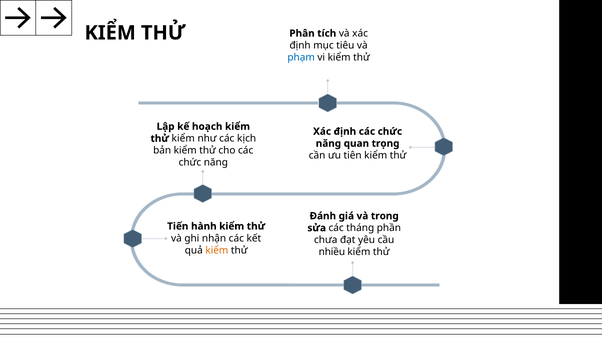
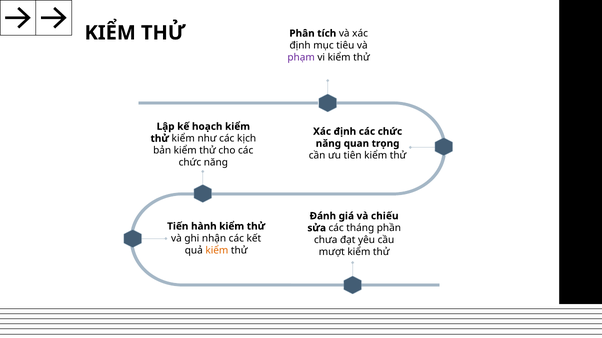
phạm colour: blue -> purple (301, 57)
trong: trong -> chiếu (385, 216)
nhiều: nhiều -> mượt (332, 252)
